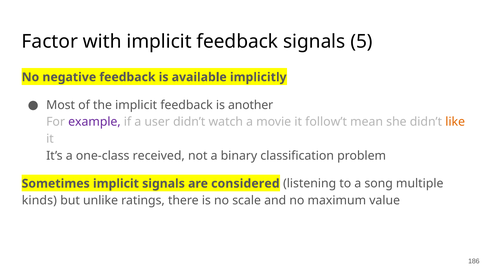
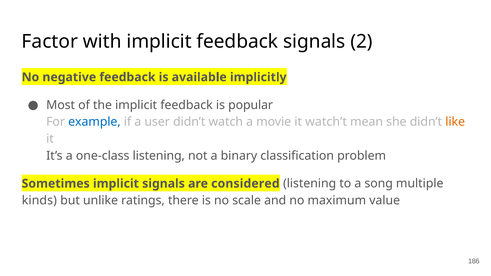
5: 5 -> 2 (362, 42)
another: another -> popular (251, 105)
example colour: purple -> blue (94, 122)
follow’t: follow’t -> watch’t (326, 122)
one-class received: received -> listening (159, 156)
